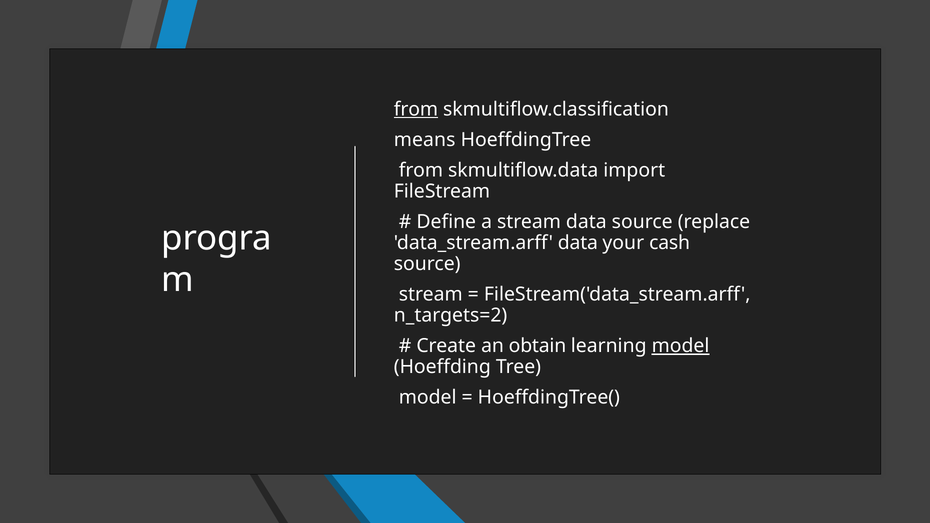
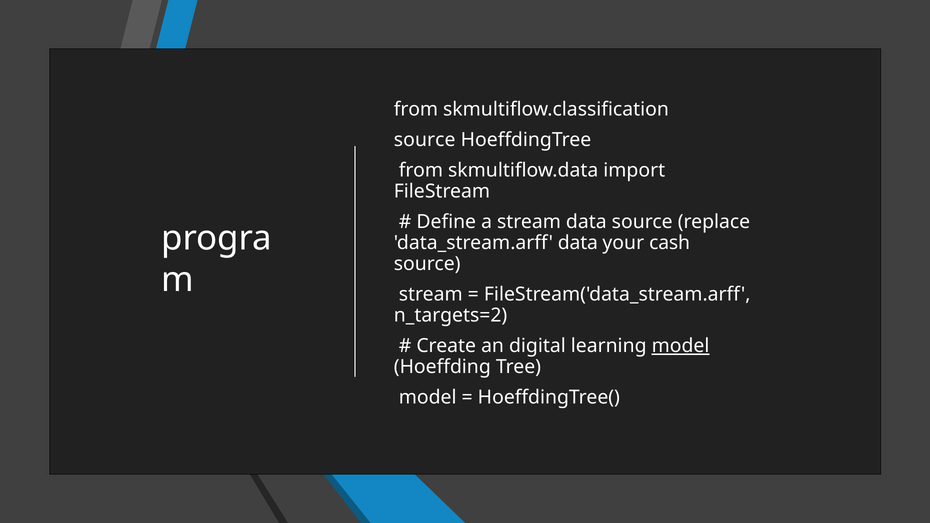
from underline: present -> none (416, 109)
means: means -> source (425, 140)
obtain: obtain -> digital (537, 346)
